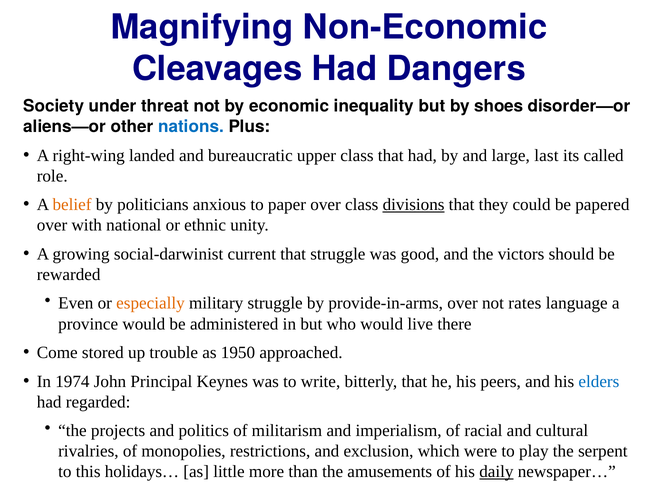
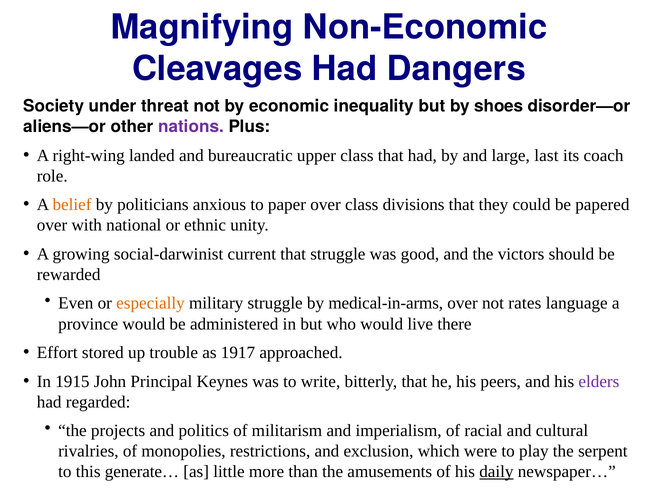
nations colour: blue -> purple (191, 127)
called: called -> coach (604, 155)
divisions underline: present -> none (414, 205)
provide-in-arms: provide-in-arms -> medical-in-arms (386, 303)
Come: Come -> Effort (57, 353)
1950: 1950 -> 1917 (238, 353)
1974: 1974 -> 1915 (72, 382)
elders colour: blue -> purple (599, 382)
holidays…: holidays… -> generate… (142, 472)
